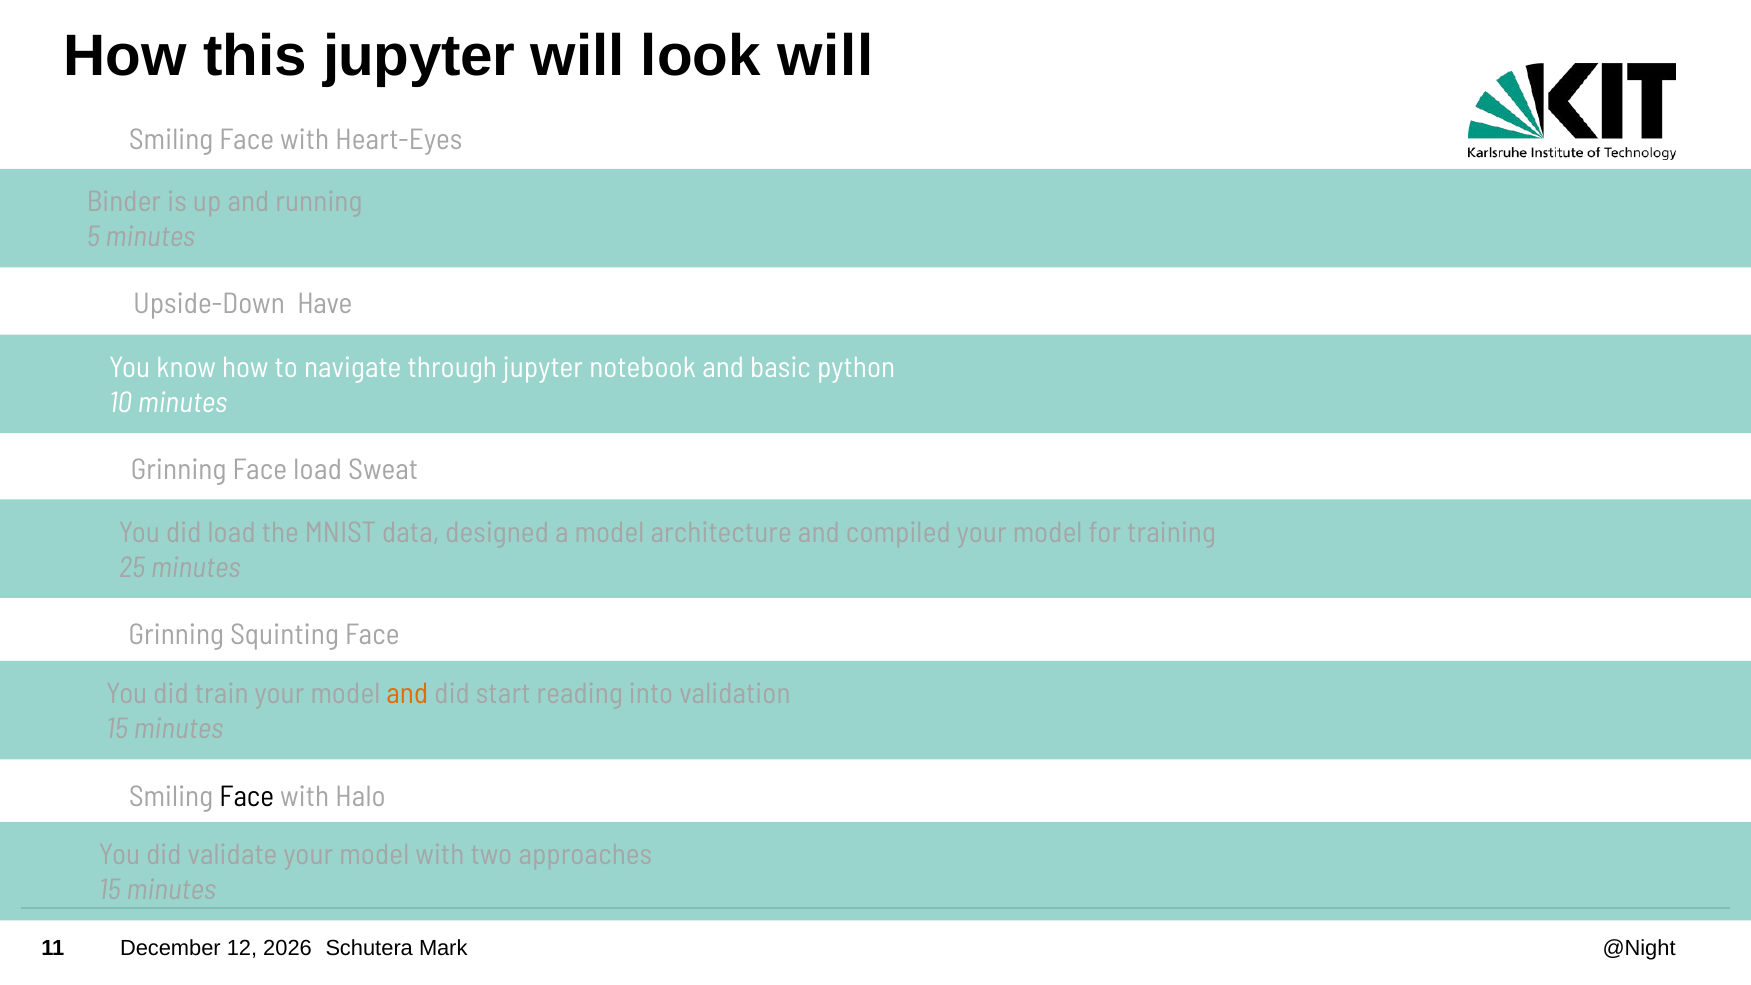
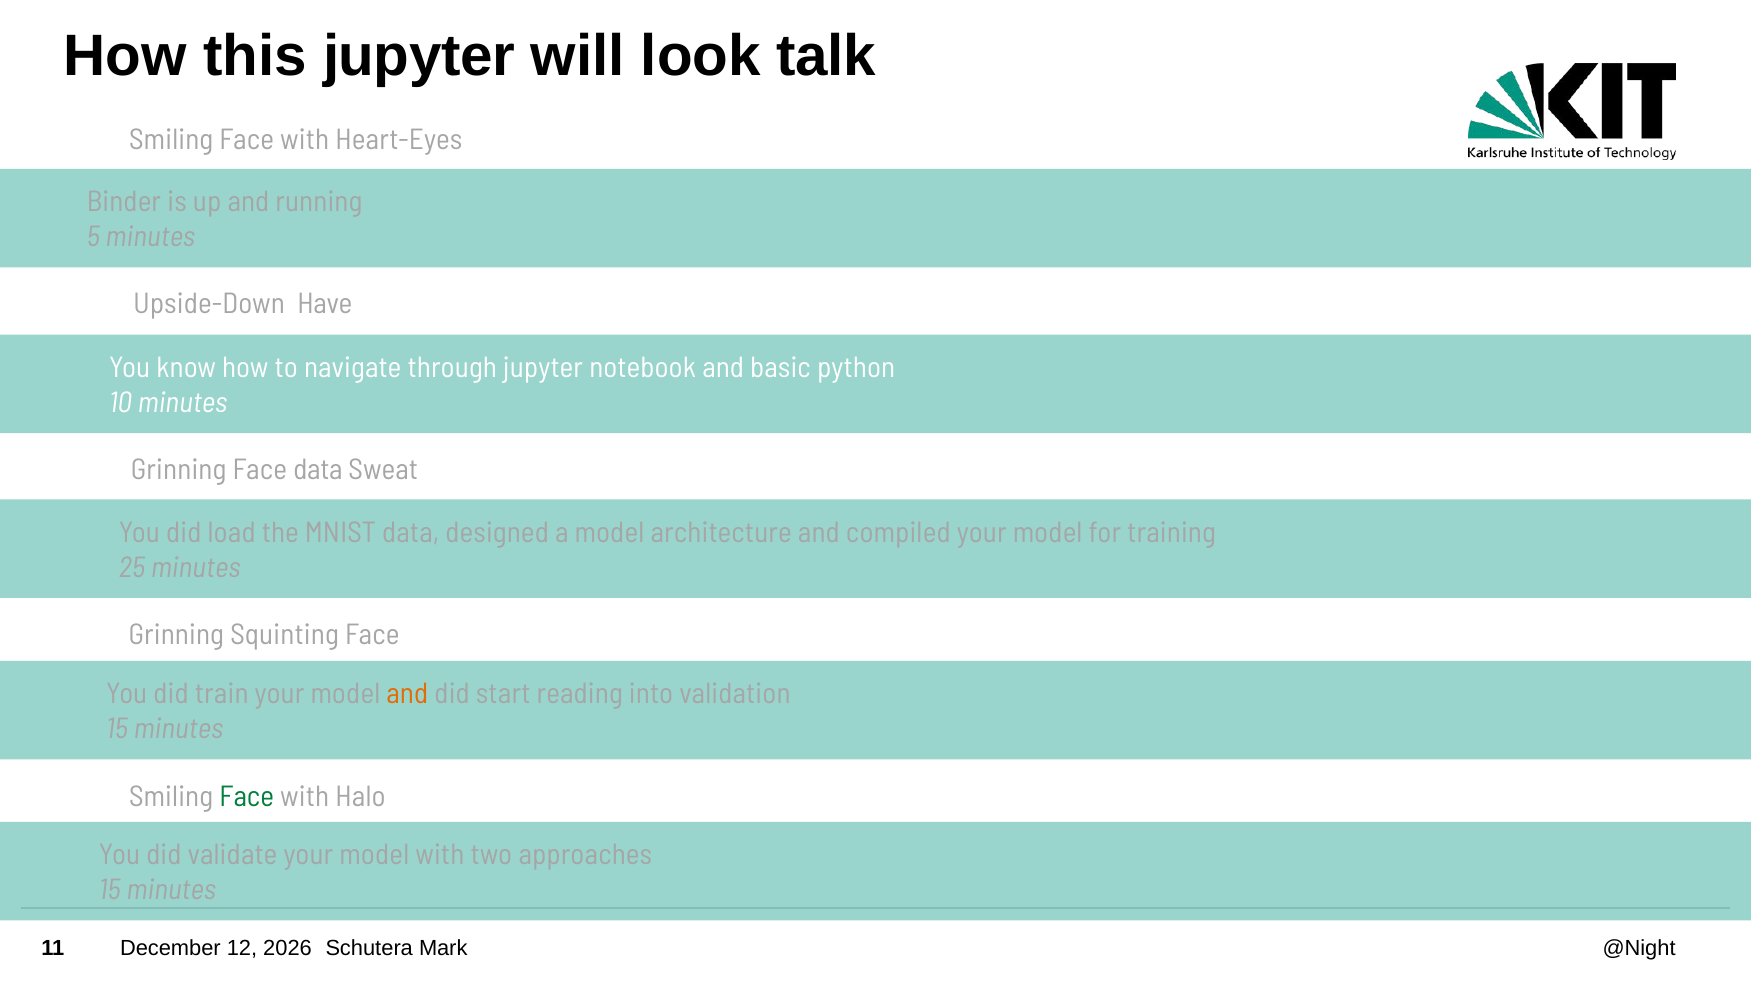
look will: will -> talk (826, 56)
Face load: load -> data (318, 470)
Face colour: black -> green (247, 797)
